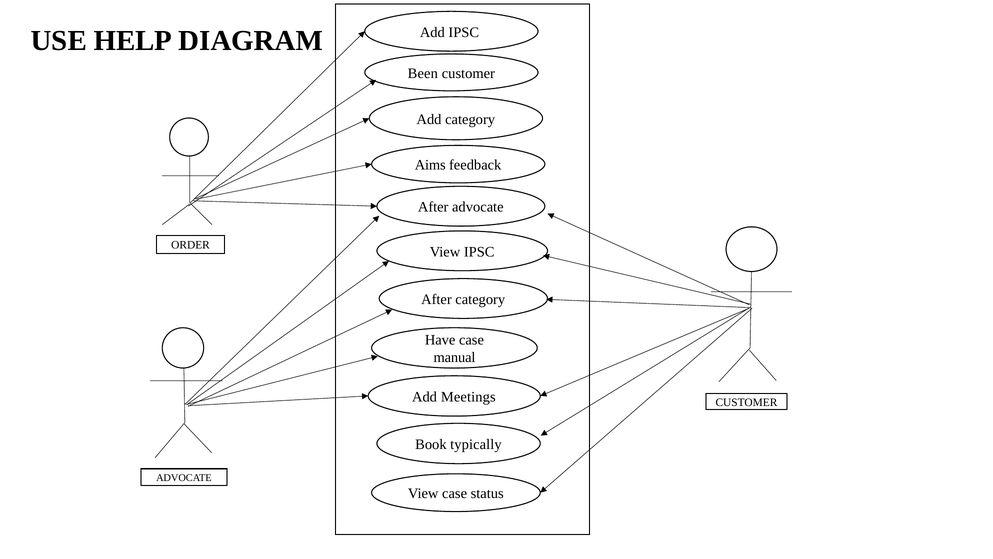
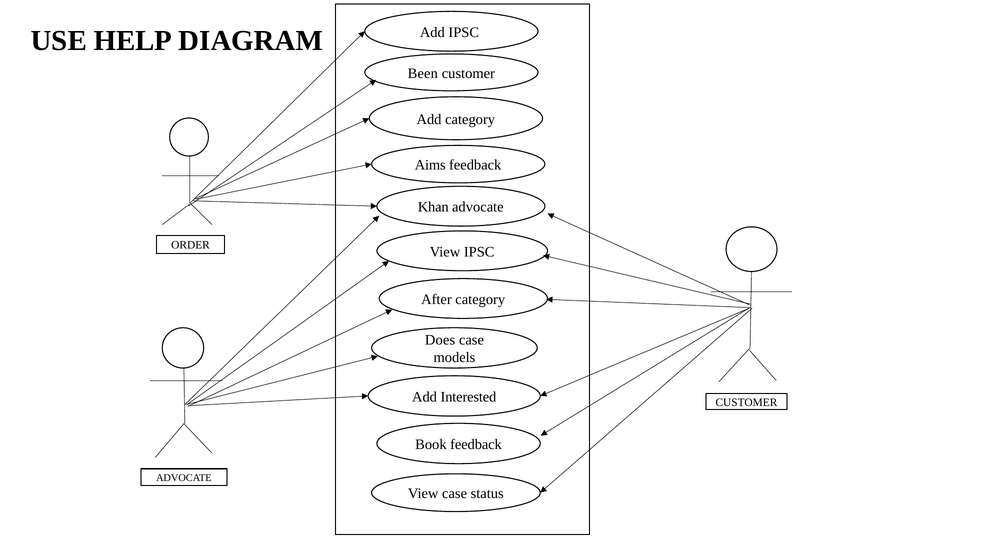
After: After -> Khan (433, 207)
Have: Have -> Does (440, 340)
manual: manual -> models (454, 357)
Meetings: Meetings -> Interested (468, 397)
Book typically: typically -> feedback (476, 444)
